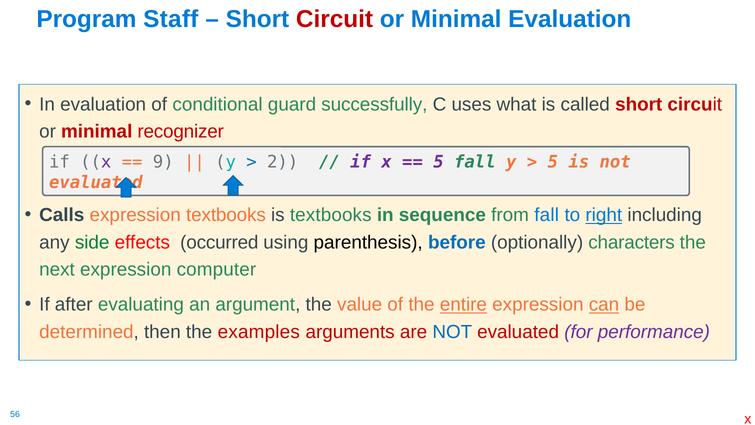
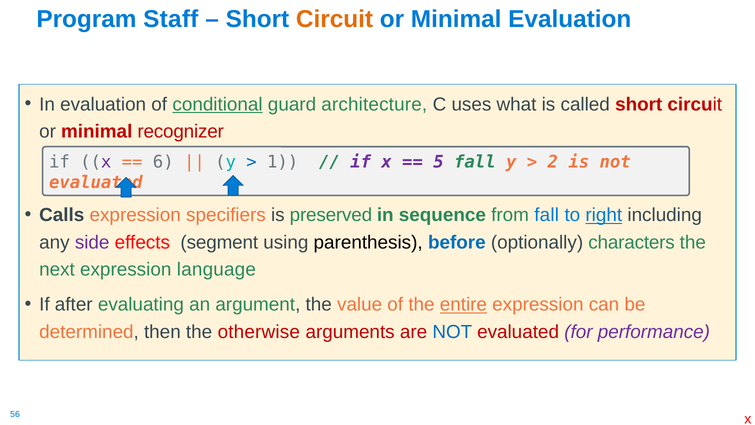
Circuit colour: red -> orange (335, 19)
conditional underline: none -> present (218, 104)
successfully: successfully -> architecture (374, 104)
9: 9 -> 6 (163, 162)
2: 2 -> 1 (283, 162)
5: 5 -> 2 (553, 162)
expression textbooks: textbooks -> specifiers (226, 215)
is textbooks: textbooks -> preserved (331, 215)
side colour: green -> purple (92, 242)
occurred: occurred -> segment (219, 242)
computer: computer -> language (216, 269)
can underline: present -> none (604, 304)
examples: examples -> otherwise (259, 332)
